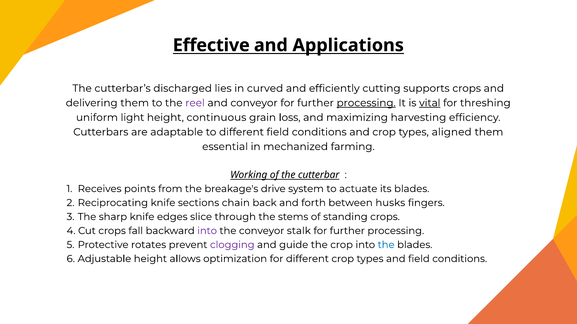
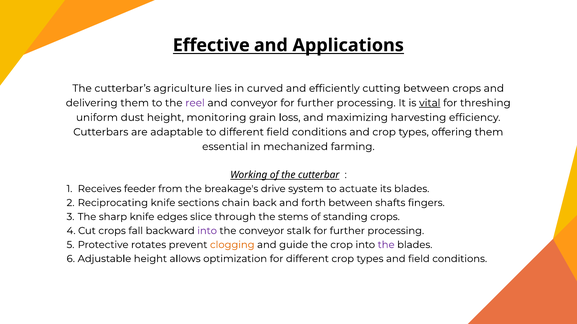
discharged: discharged -> agriculture (183, 88)
cutting supports: supports -> between (426, 88)
processing underline: present -> none (366, 103)
light: light -> dust (132, 118)
continuous: continuous -> monitoring (216, 118)
aligned: aligned -> offering (452, 132)
points: points -> feeder (140, 189)
husks: husks -> shafts (390, 203)
clogging colour: purple -> orange (232, 245)
the colour: blue -> purple (386, 245)
